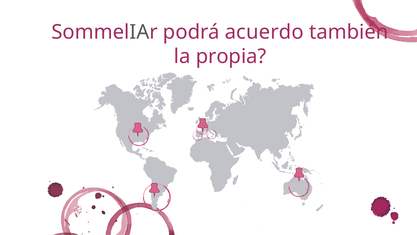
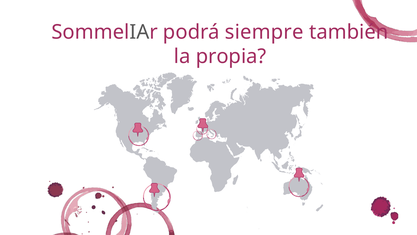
acuerdo: acuerdo -> siempre (264, 32)
